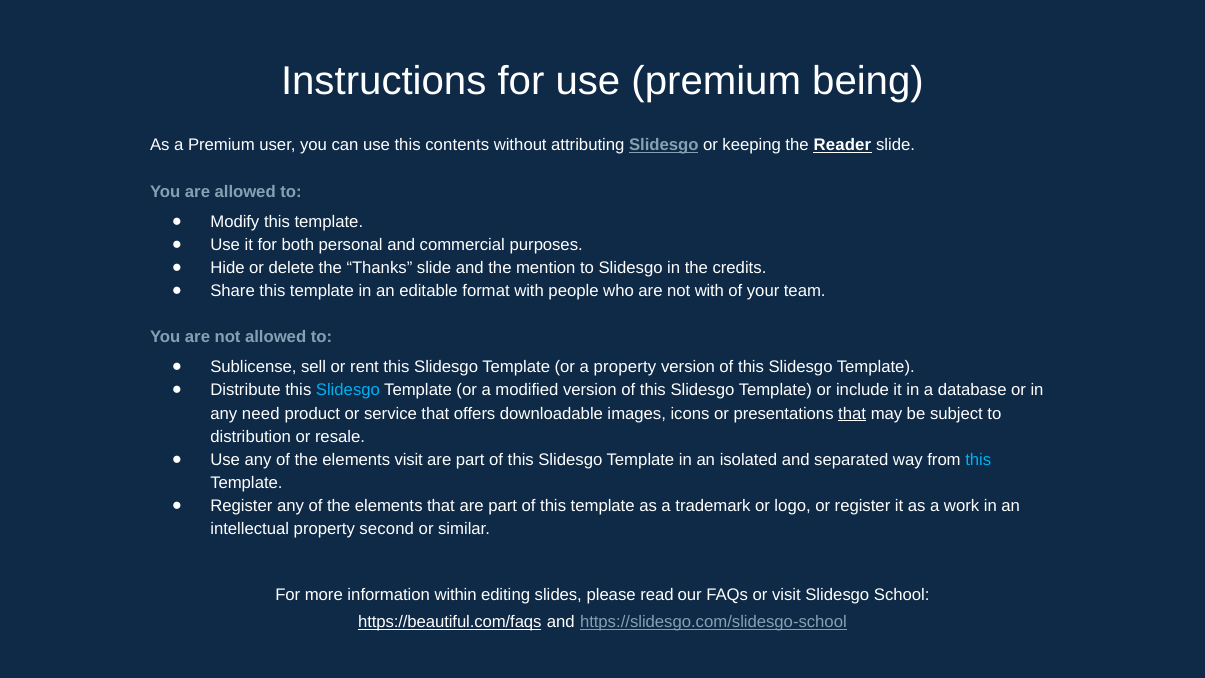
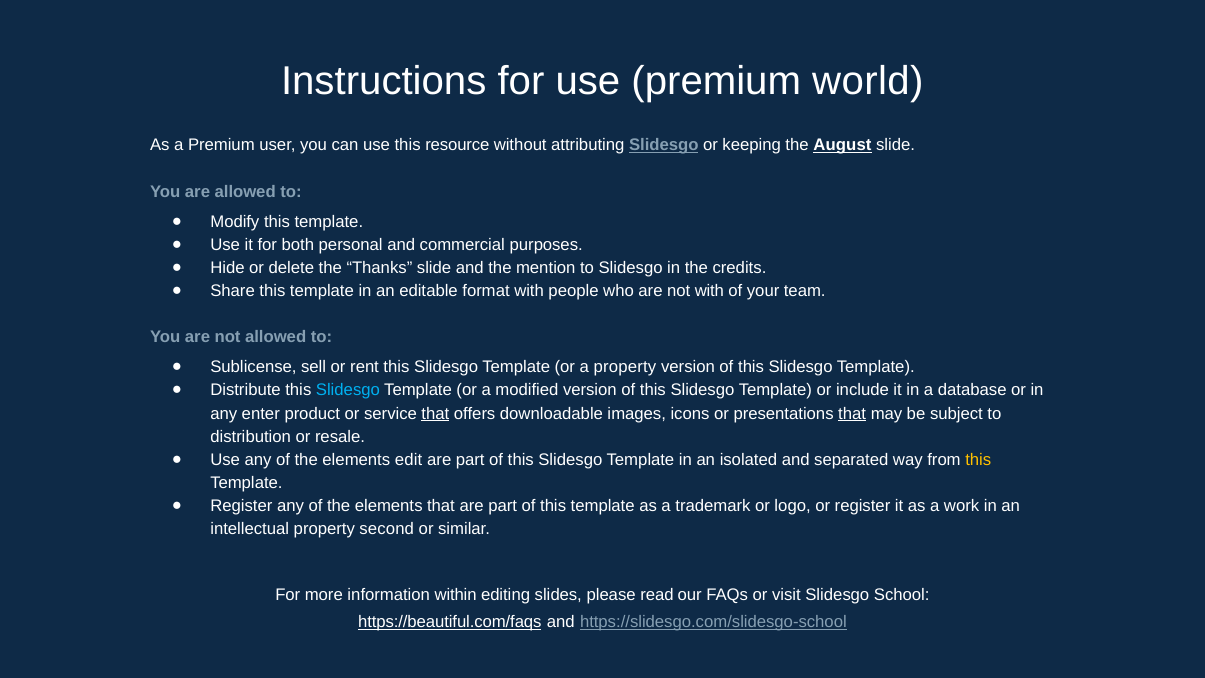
being: being -> world (868, 82)
contents: contents -> resource (457, 145)
Reader: Reader -> August (842, 145)
need: need -> enter (261, 413)
that underline: none -> present (435, 413)
elements visit: visit -> edit (409, 460)
this colour: light blue -> yellow (978, 460)
